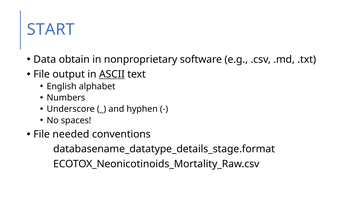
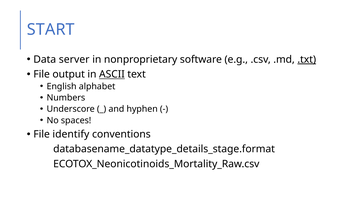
obtain: obtain -> server (74, 60)
.txt underline: none -> present (307, 60)
needed: needed -> identify (71, 134)
